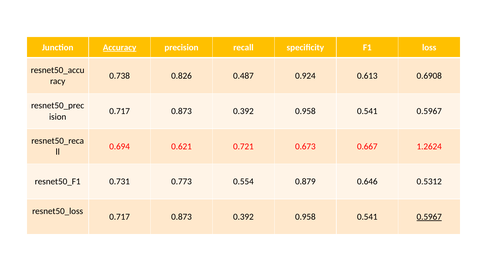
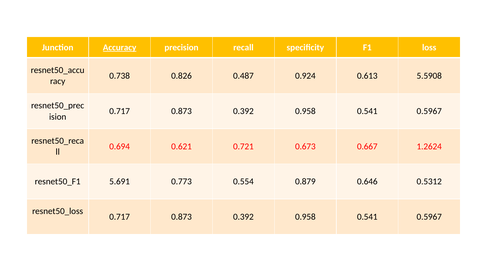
0.6908: 0.6908 -> 5.5908 (429, 76)
0.731: 0.731 -> 5.691 (120, 181)
0.5967 underline: present -> none (429, 216)
